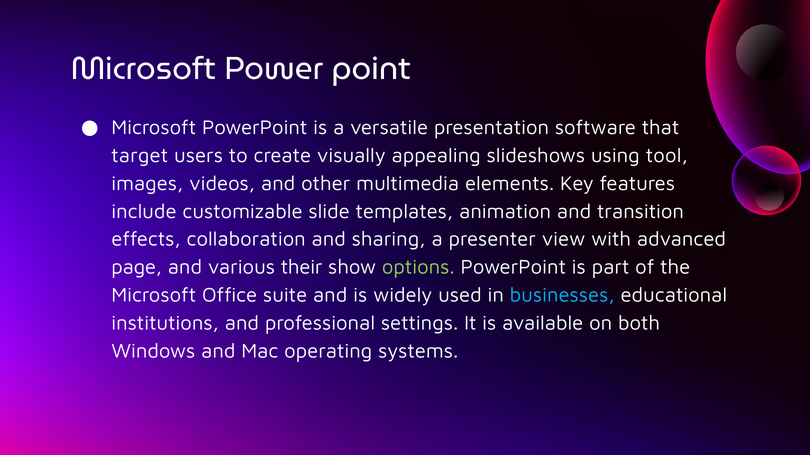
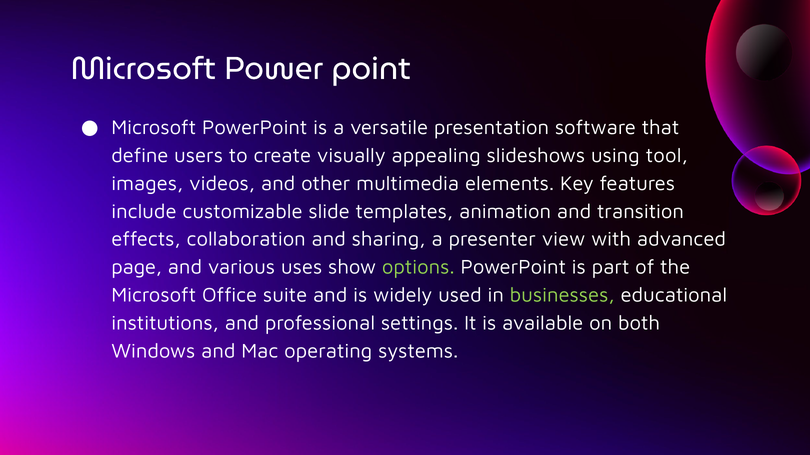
target: target -> define (140, 156)
their: their -> uses (302, 268)
businesses colour: light blue -> light green (562, 296)
